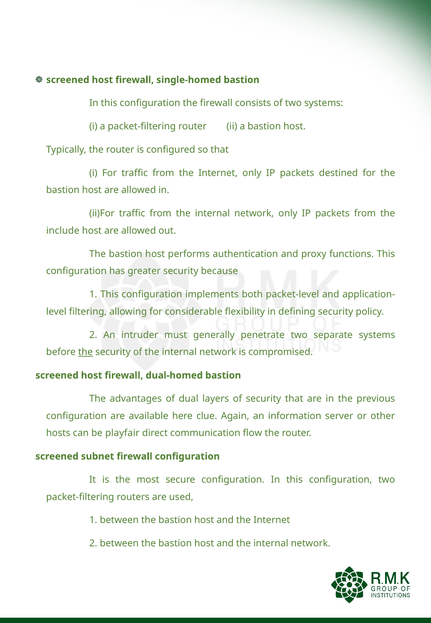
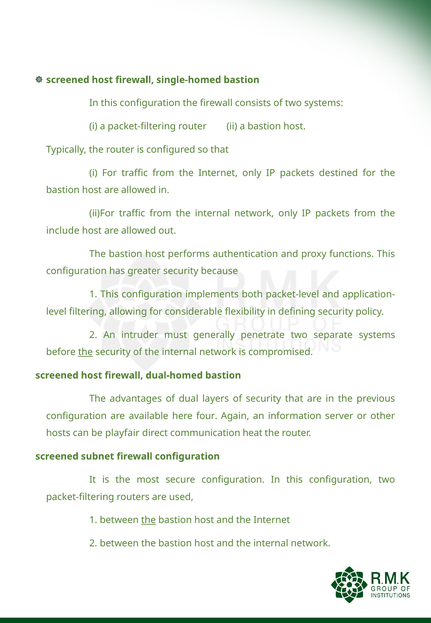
clue: clue -> four (207, 416)
flow: flow -> heat (253, 433)
the underline: none -> present (149, 520)
